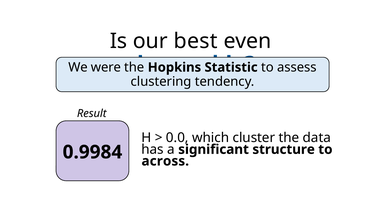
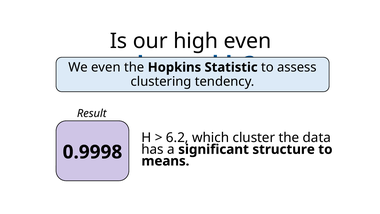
best: best -> high (196, 41)
We were: were -> even (106, 67)
0.0: 0.0 -> 6.2 (177, 138)
0.9984: 0.9984 -> 0.9998 (92, 152)
across: across -> means (165, 161)
